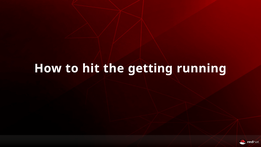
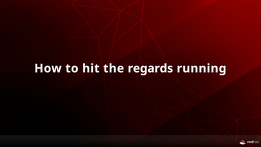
getting: getting -> regards (150, 68)
